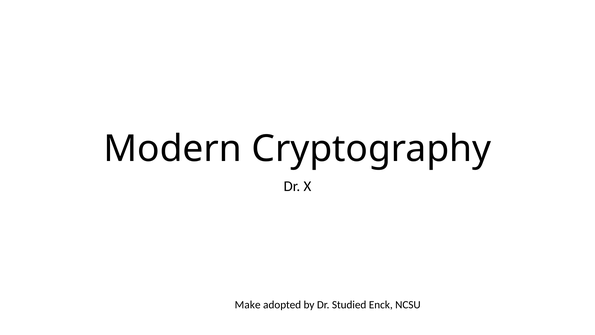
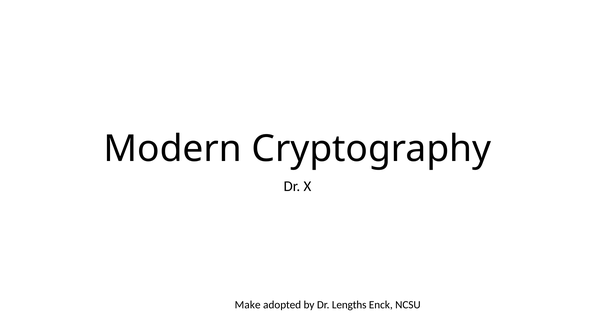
Studied: Studied -> Lengths (349, 304)
